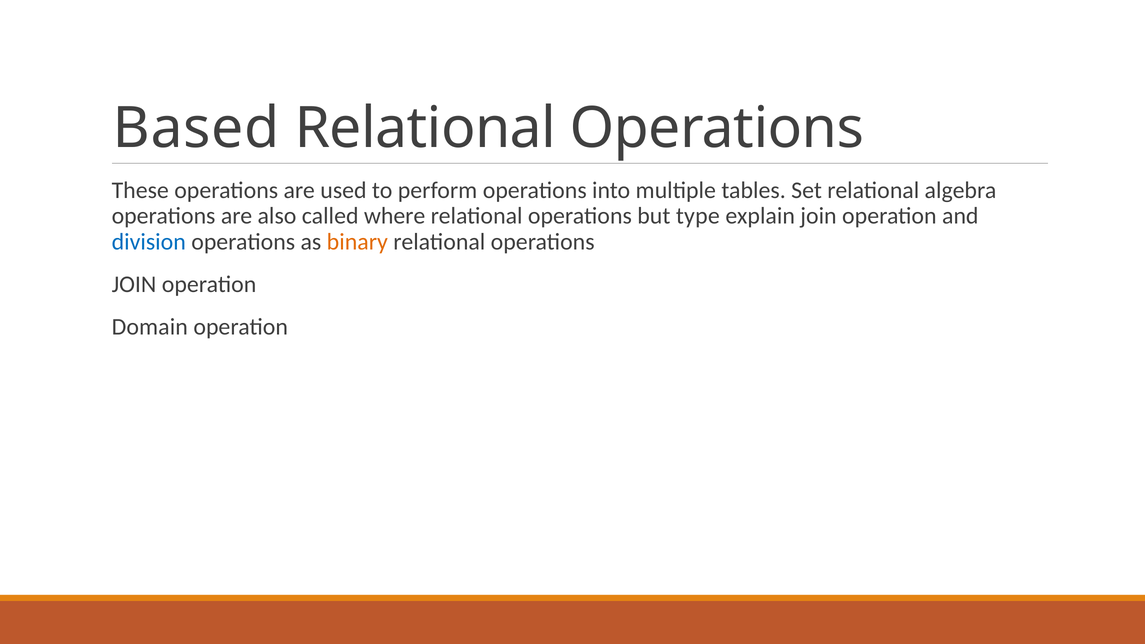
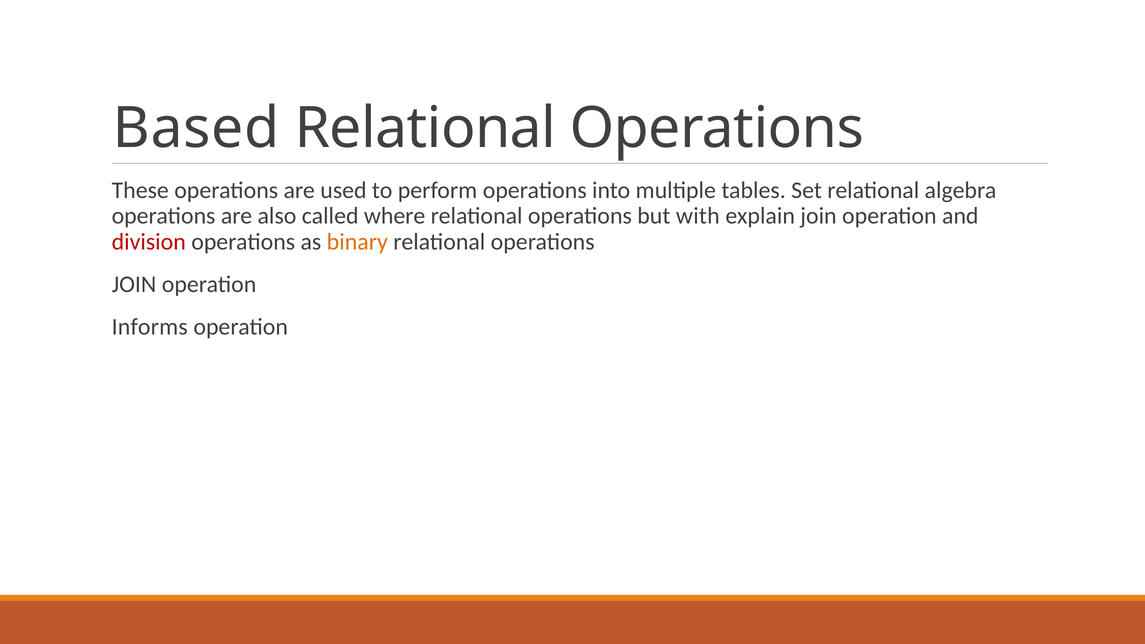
type: type -> with (698, 216)
division colour: blue -> red (149, 242)
Domain: Domain -> Informs (150, 327)
